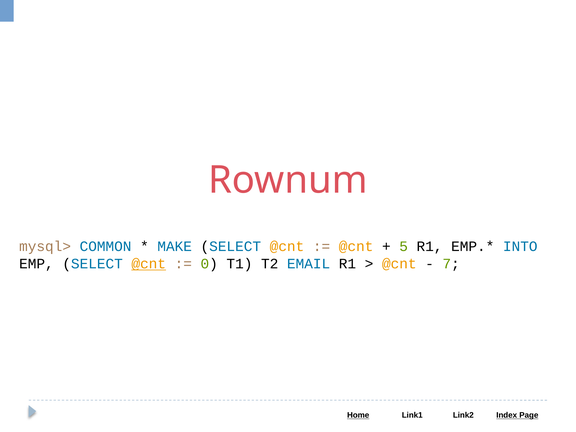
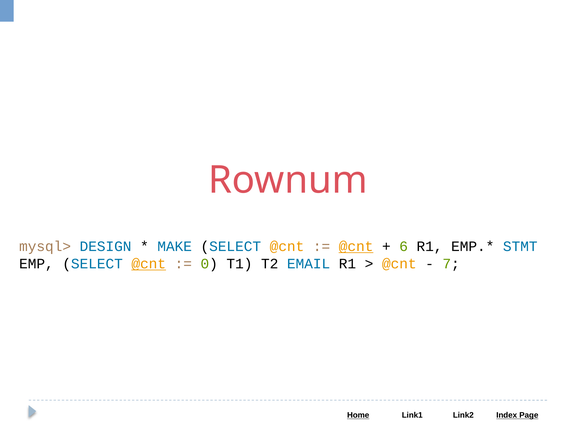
COMMON: COMMON -> DESIGN (106, 246)
@cnt underline: none -> present (356, 246)
5: 5 -> 6 (404, 246)
INTO: INTO -> STMT (520, 246)
